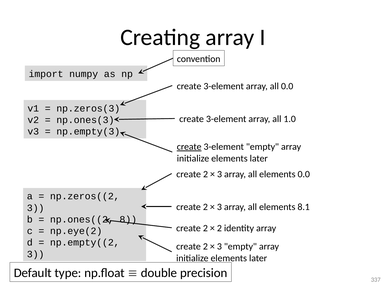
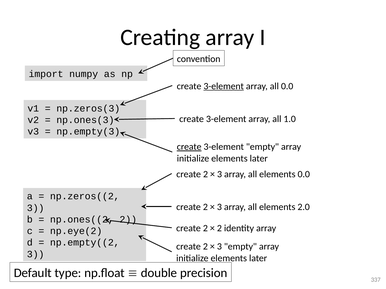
3-element underline: none -> present (224, 86)
8.1: 8.1 -> 2.0 (304, 207)
np.ones((2 8: 8 -> 2 (128, 220)
